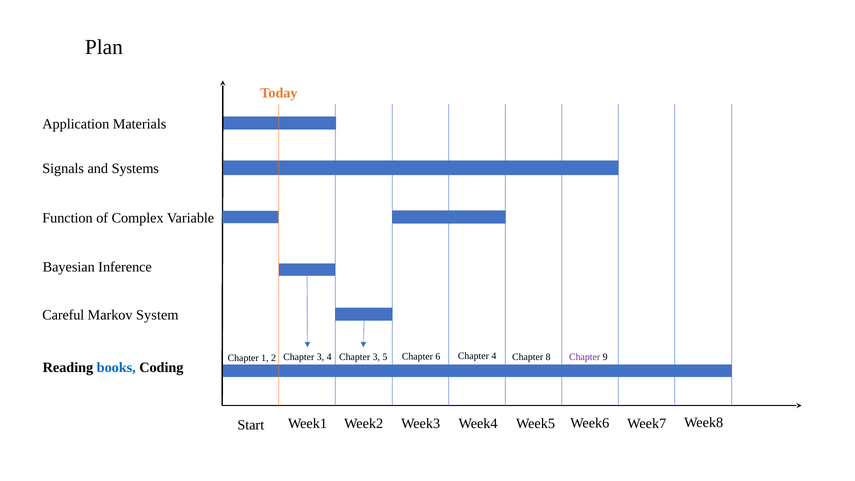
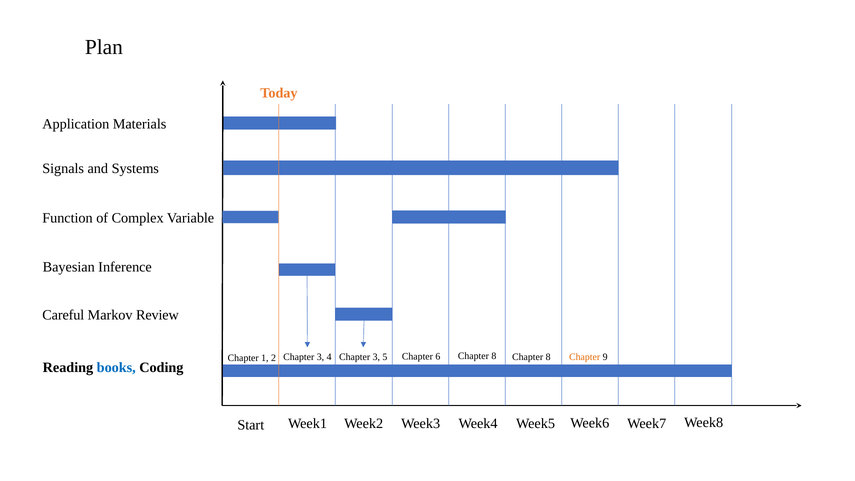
System: System -> Review (157, 315)
6 Chapter 4: 4 -> 8 (494, 356)
Chapter colour: purple -> orange (585, 357)
